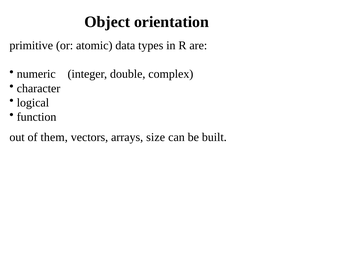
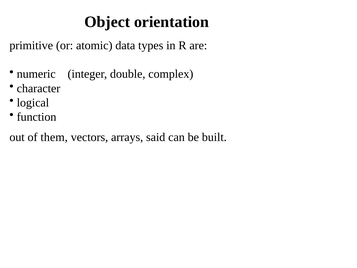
size: size -> said (156, 137)
